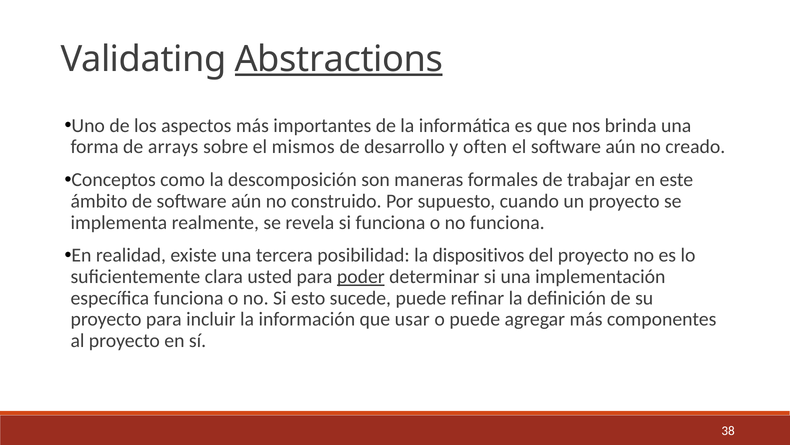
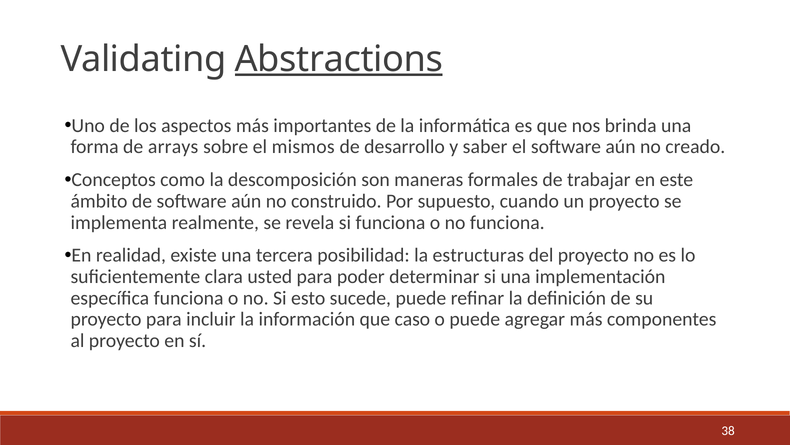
often: often -> saber (485, 147)
dispositivos: dispositivos -> estructuras (478, 255)
poder underline: present -> none (361, 276)
usar: usar -> caso (412, 319)
